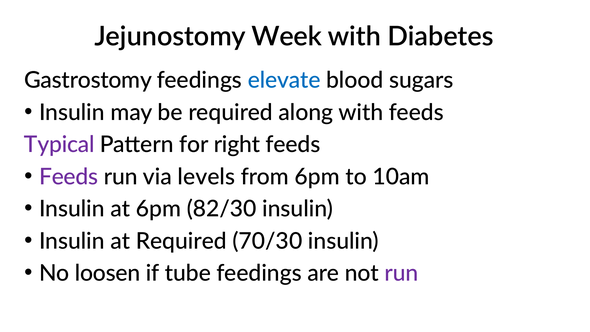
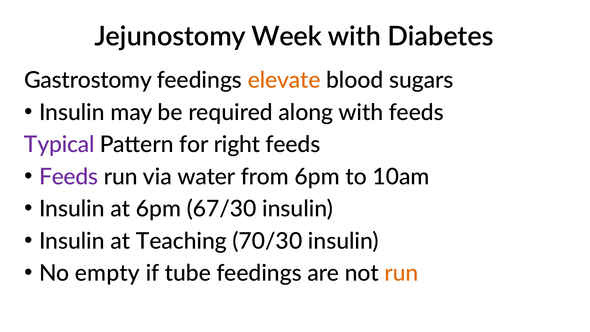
elevate colour: blue -> orange (284, 80)
levels: levels -> water (206, 177)
82/30: 82/30 -> 67/30 (222, 209)
at Required: Required -> Teaching (181, 241)
loosen: loosen -> empty (107, 273)
run colour: purple -> orange (401, 273)
